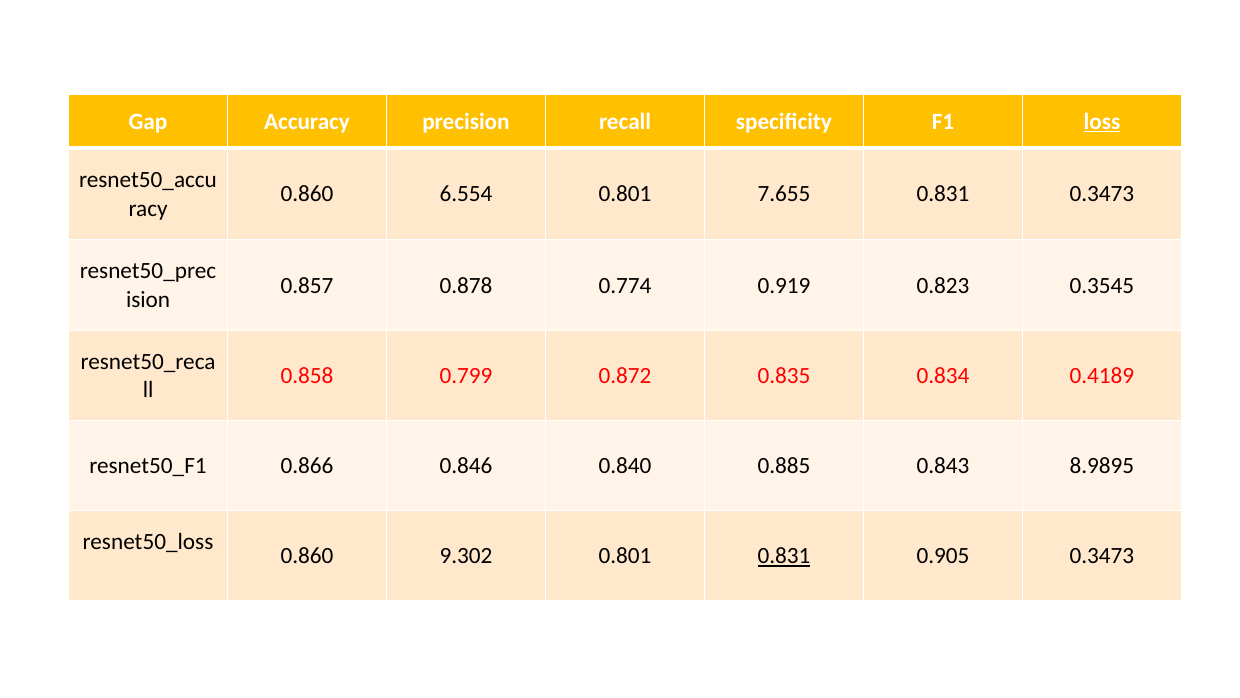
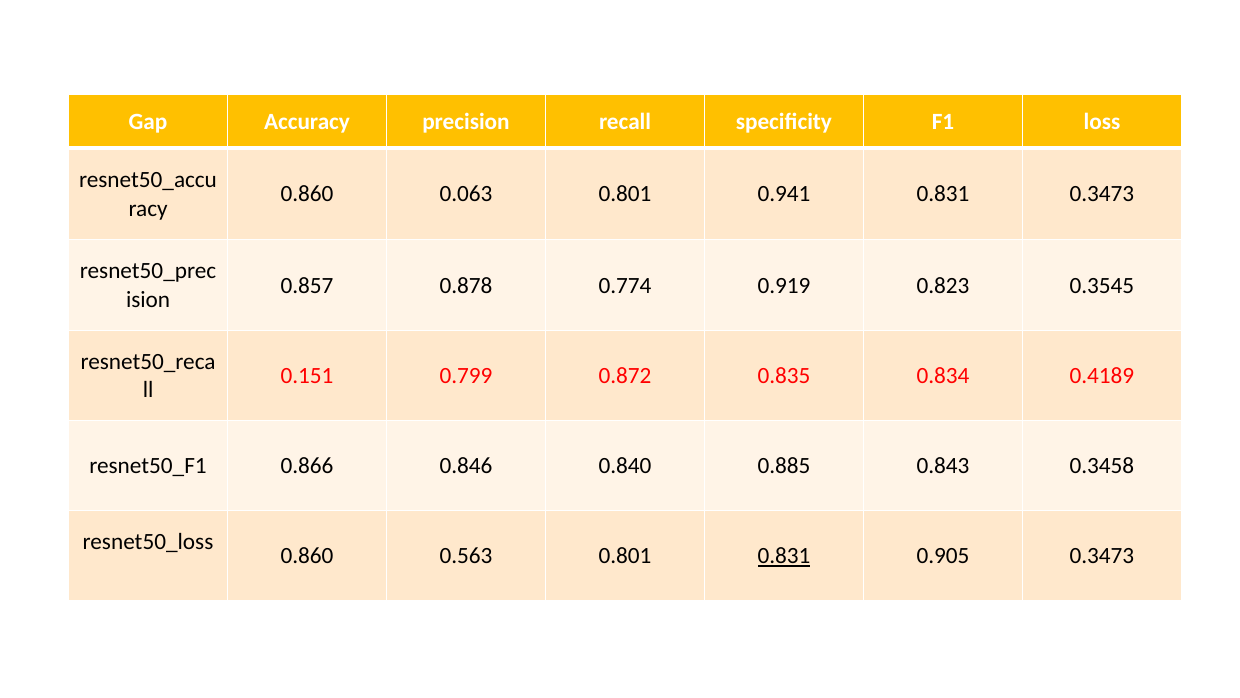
loss underline: present -> none (1102, 121)
6.554: 6.554 -> 0.063 (466, 194)
7.655: 7.655 -> 0.941 (784, 194)
0.858: 0.858 -> 0.151 (307, 375)
8.9895: 8.9895 -> 0.3458 (1102, 466)
9.302: 9.302 -> 0.563 (466, 556)
